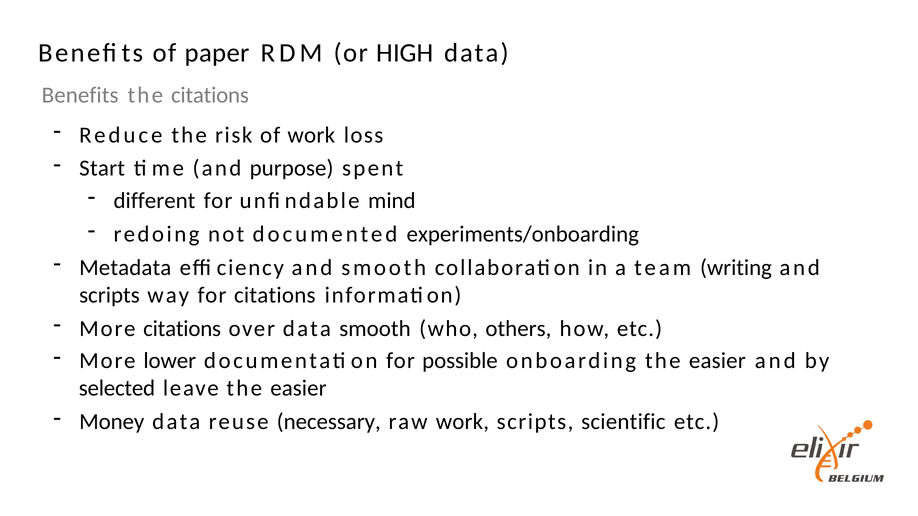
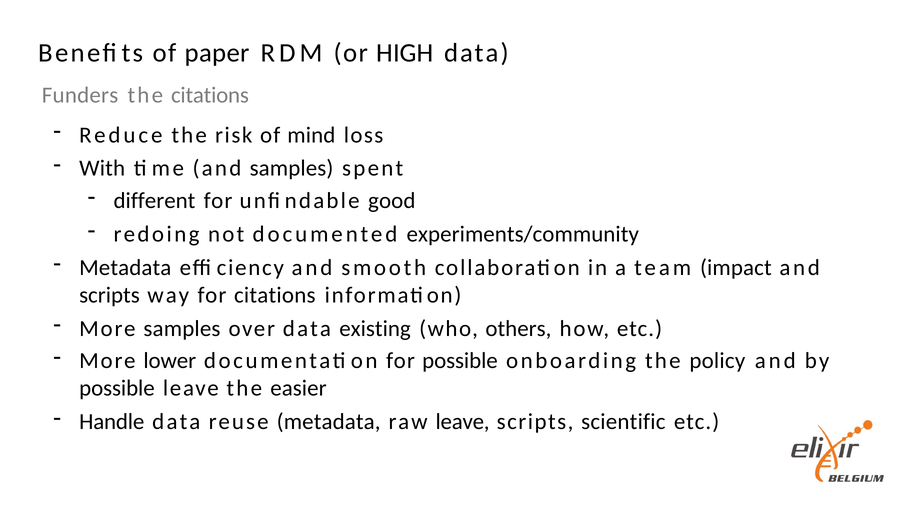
Benefits: Benefits -> Funders (80, 95)
of work: work -> mind (311, 135)
Start: Start -> With (102, 168)
and purpose: purpose -> samples (292, 168)
mind: mind -> good (392, 201)
experiments/onboarding: experiments/onboarding -> experiments/community (523, 235)
writing: writing -> impact (736, 268)
More citations: citations -> samples (182, 329)
data smooth: smooth -> existing (375, 329)
onboarding the easier: easier -> policy (717, 361)
selected: selected -> possible (117, 389)
Money: Money -> Handle (112, 422)
reuse necessary: necessary -> metadata (329, 422)
raw work: work -> leave (463, 422)
